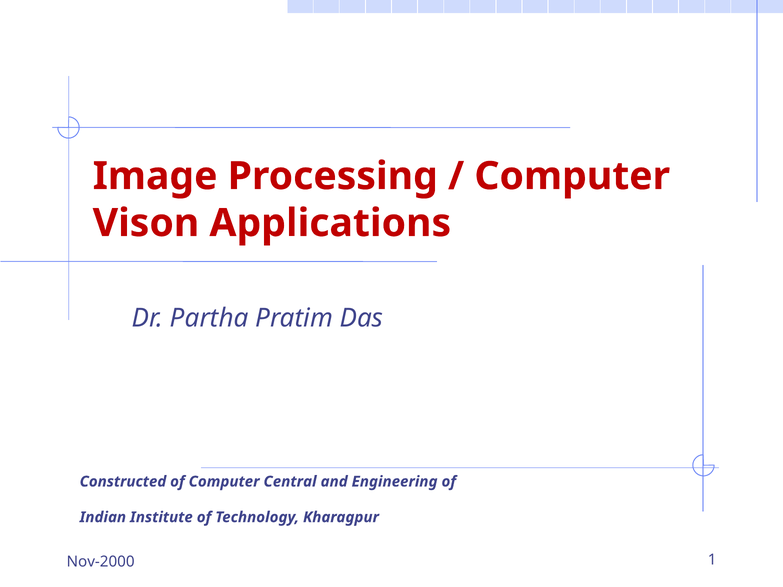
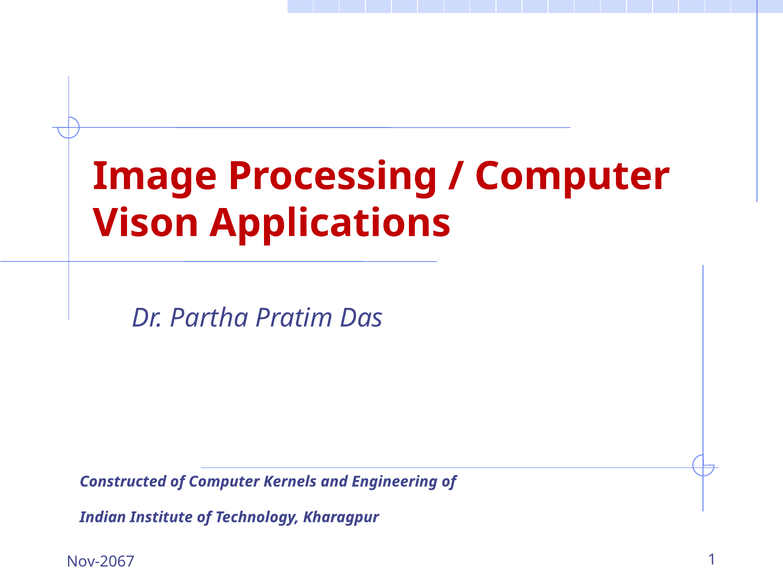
Central: Central -> Kernels (290, 482)
Nov-2000: Nov-2000 -> Nov-2067 (101, 562)
